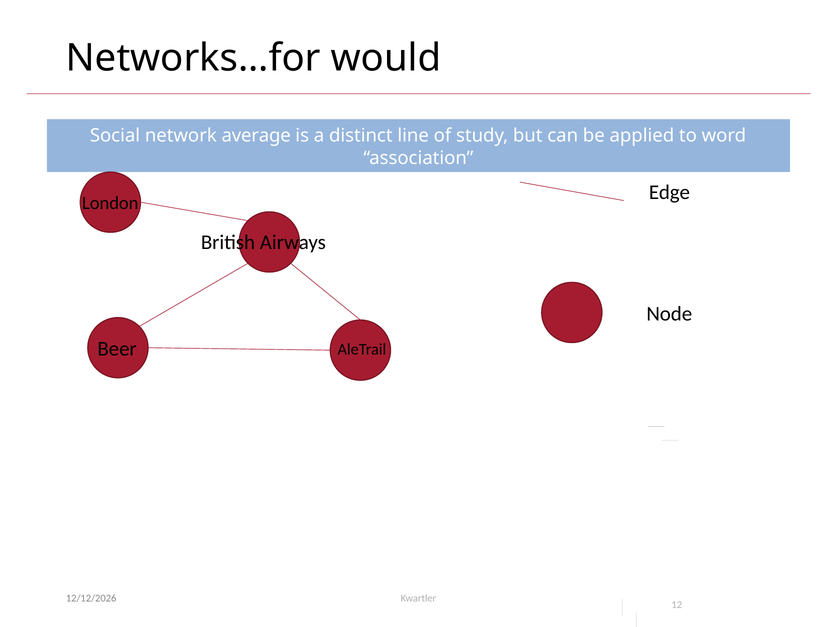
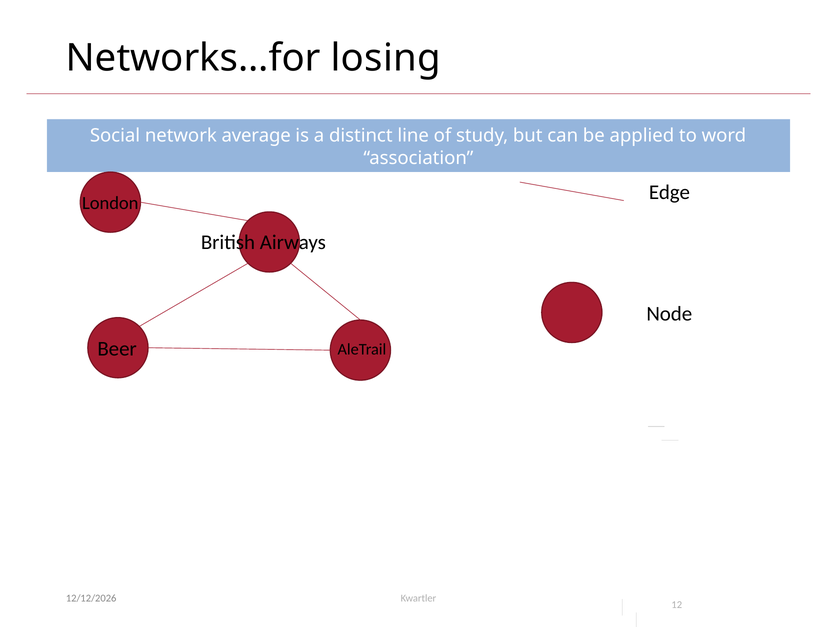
would: would -> losing (386, 58)
